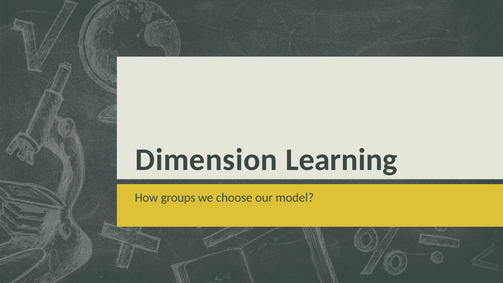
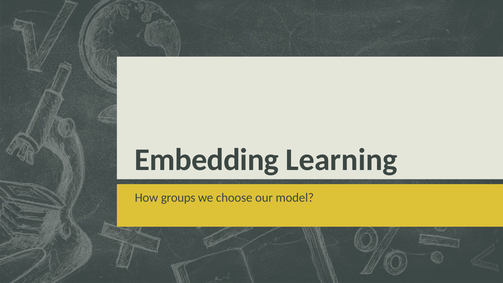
Dimension: Dimension -> Embedding (207, 160)
